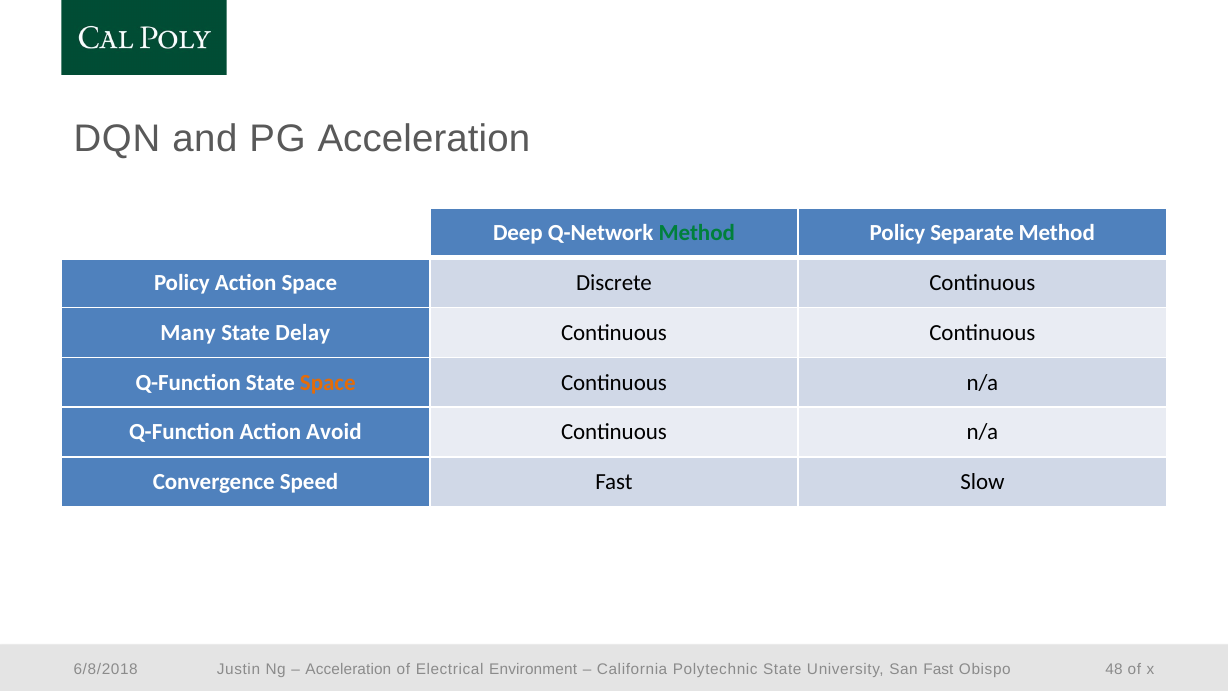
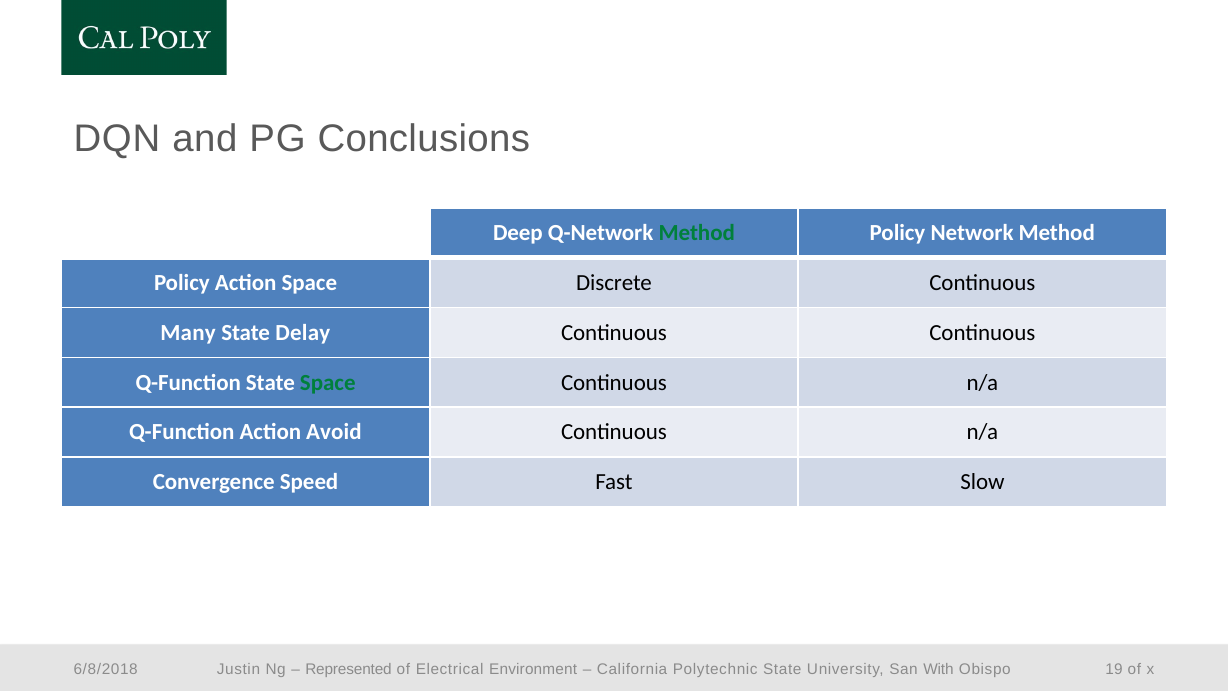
PG Acceleration: Acceleration -> Conclusions (424, 139)
Separate: Separate -> Network (972, 233)
Space colour: orange -> green (328, 382)
Acceleration: Acceleration -> Represented (348, 669)
San Fast: Fast -> With (938, 669)
48: 48 -> 19 (1114, 669)
